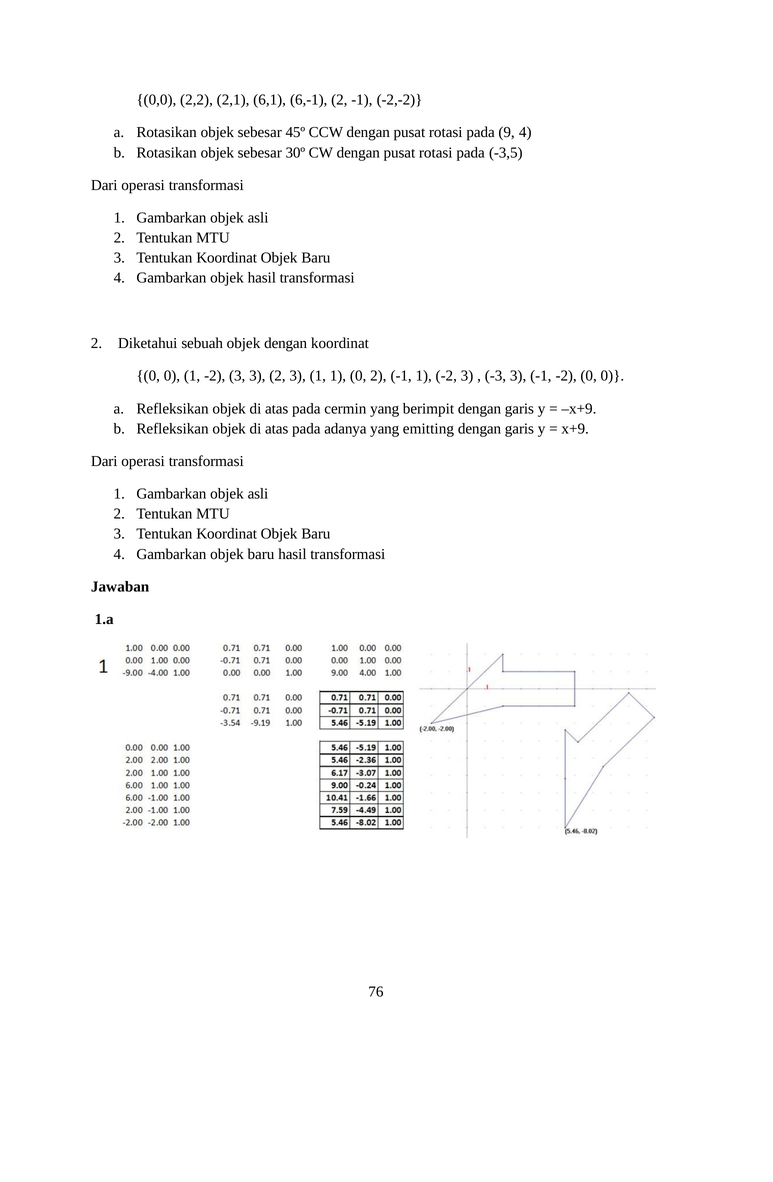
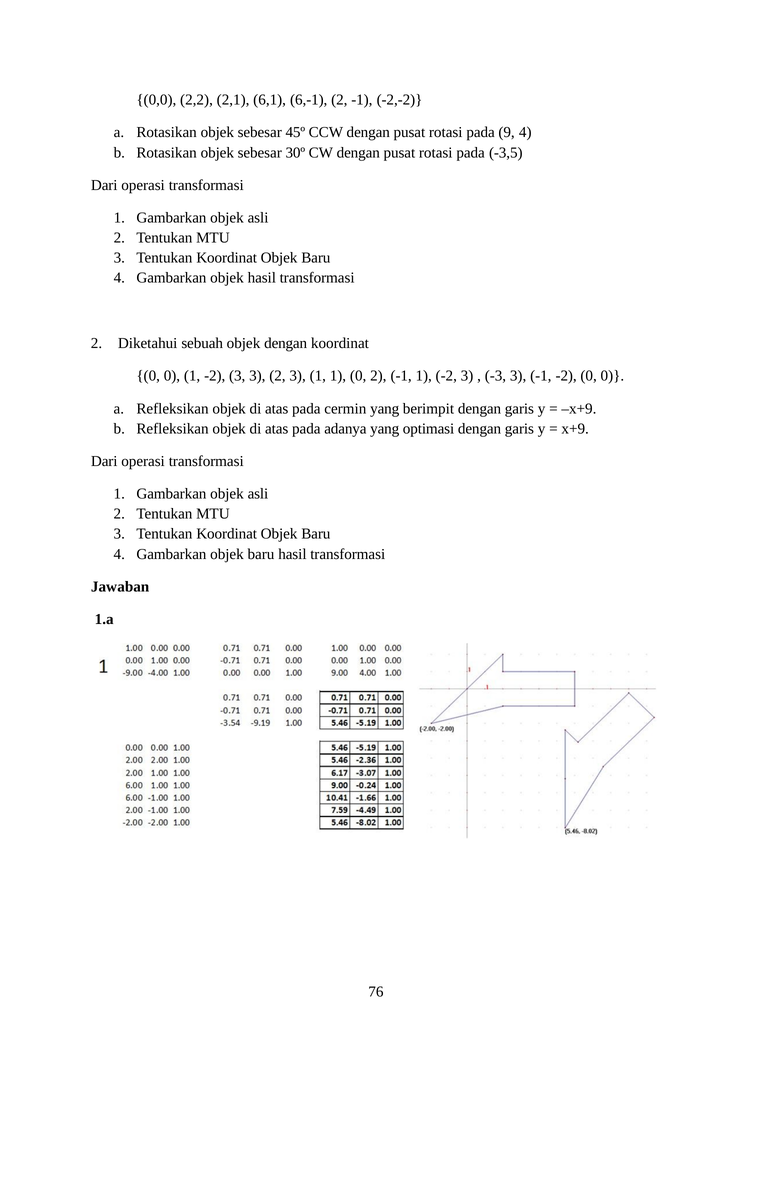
emitting: emitting -> optimasi (429, 429)
